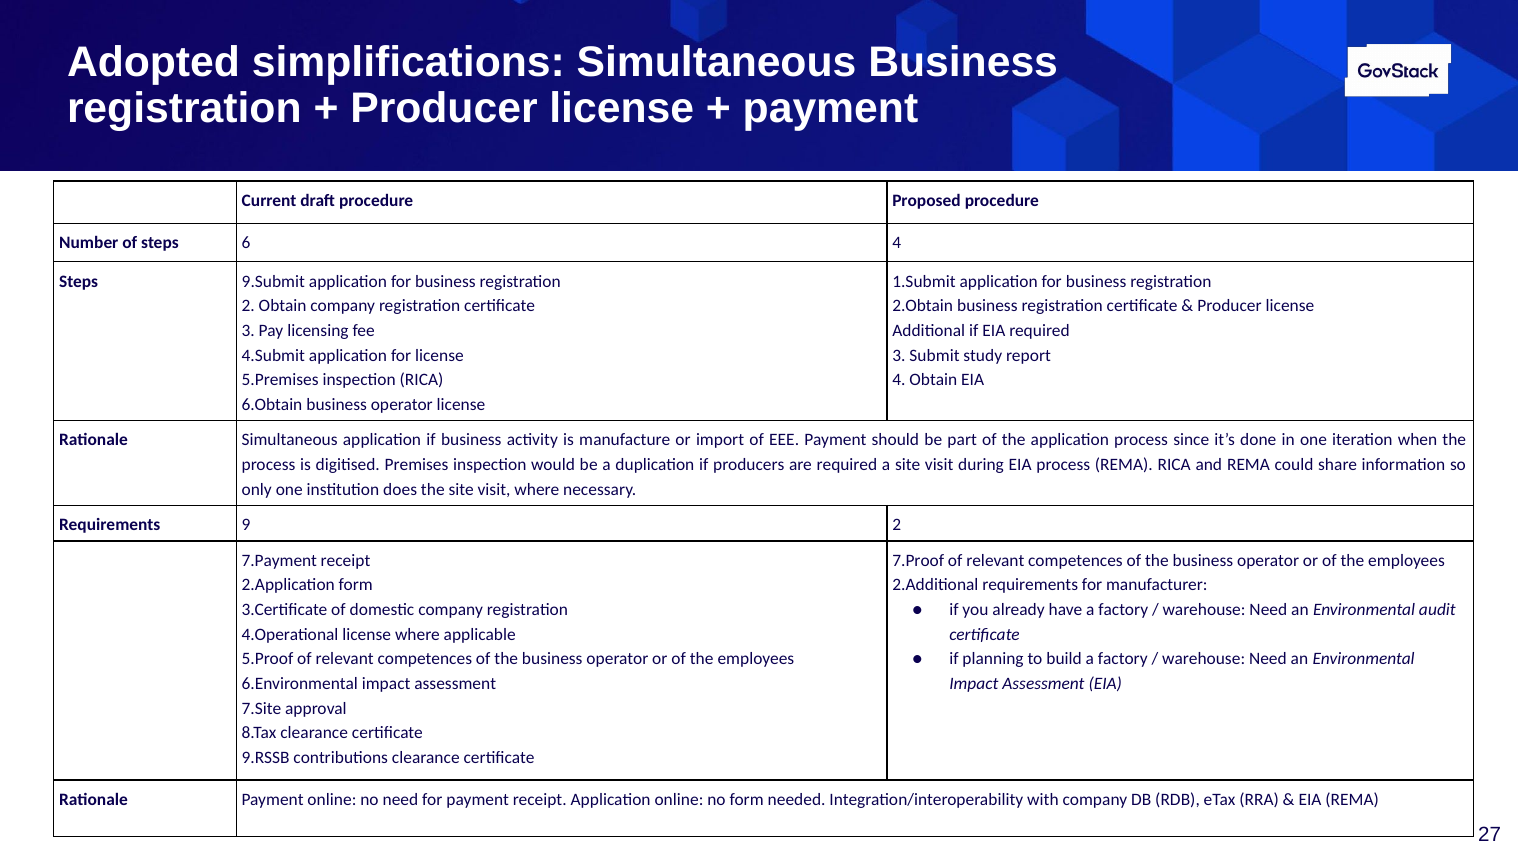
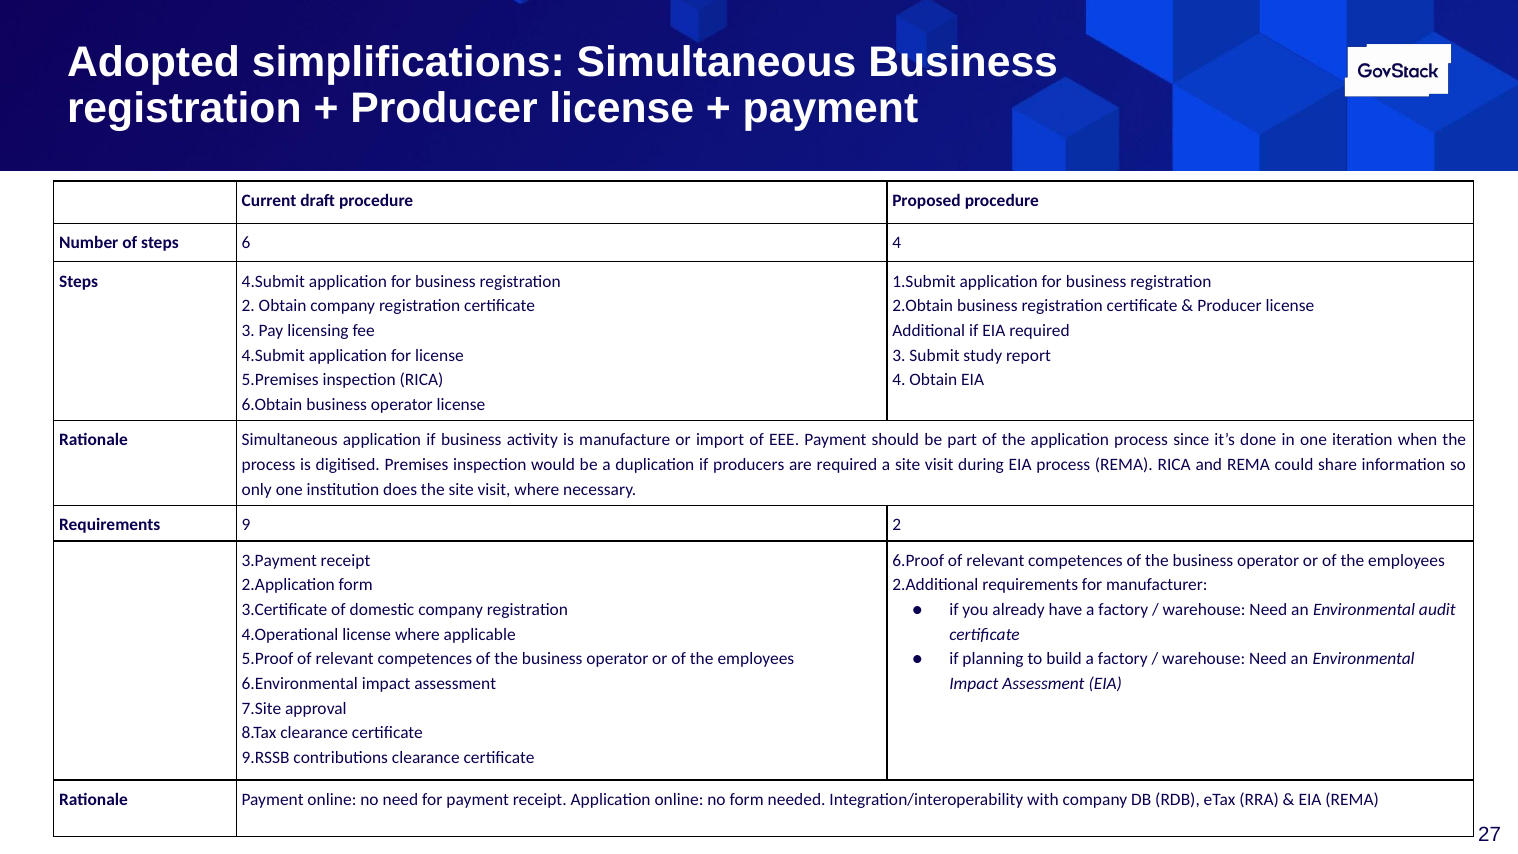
Steps 9.Submit: 9.Submit -> 4.Submit (273, 281)
7.Payment: 7.Payment -> 3.Payment (279, 561)
7.Proof: 7.Proof -> 6.Proof (918, 561)
